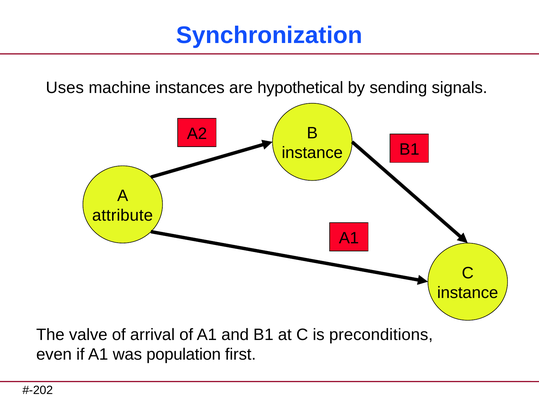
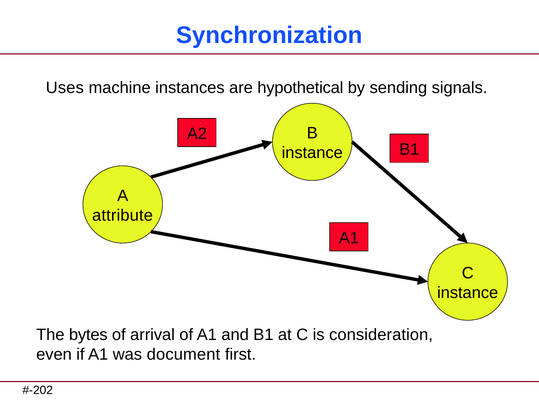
valve: valve -> bytes (88, 335)
preconditions: preconditions -> consideration (381, 335)
population: population -> document (183, 355)
